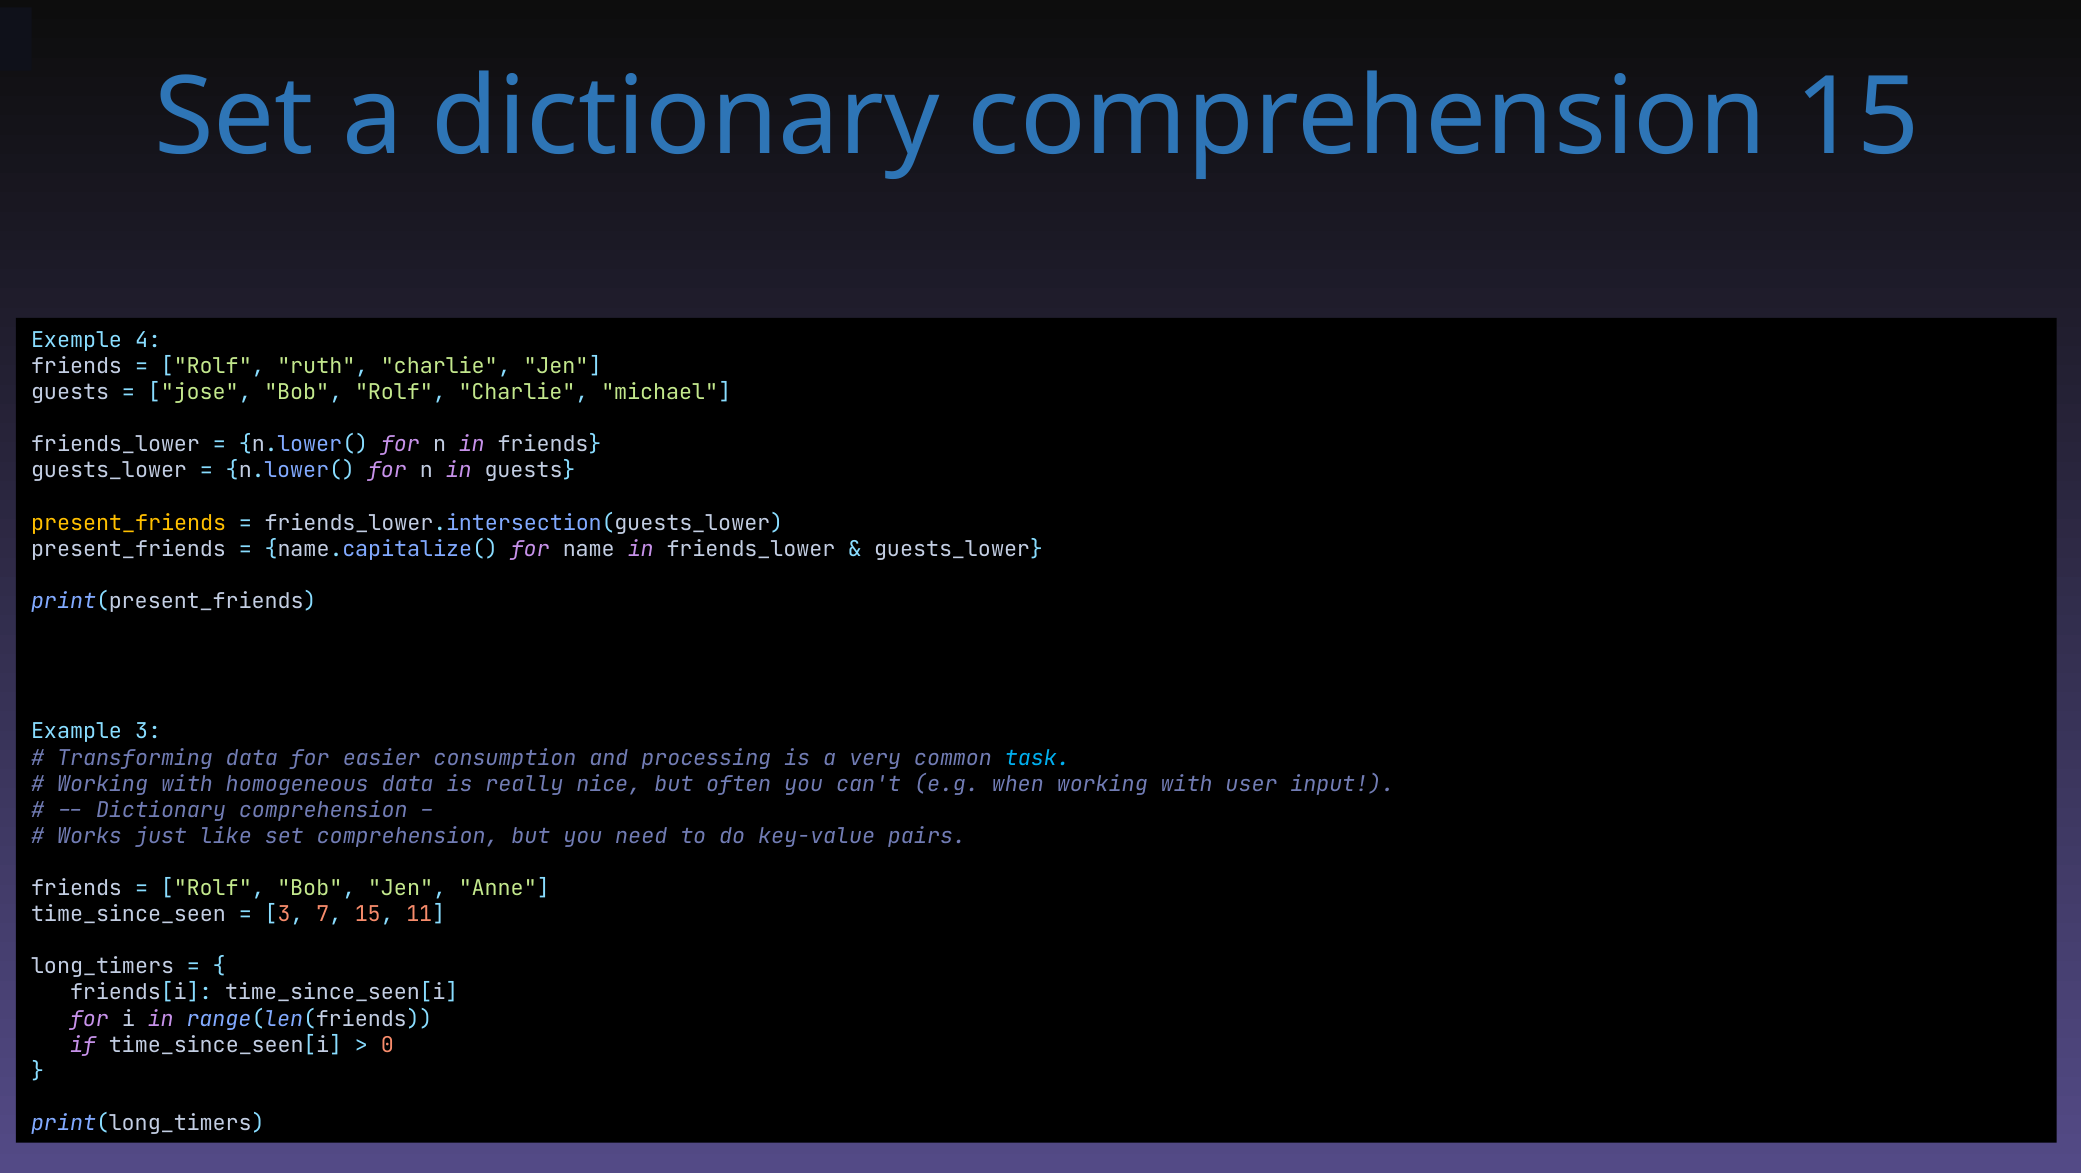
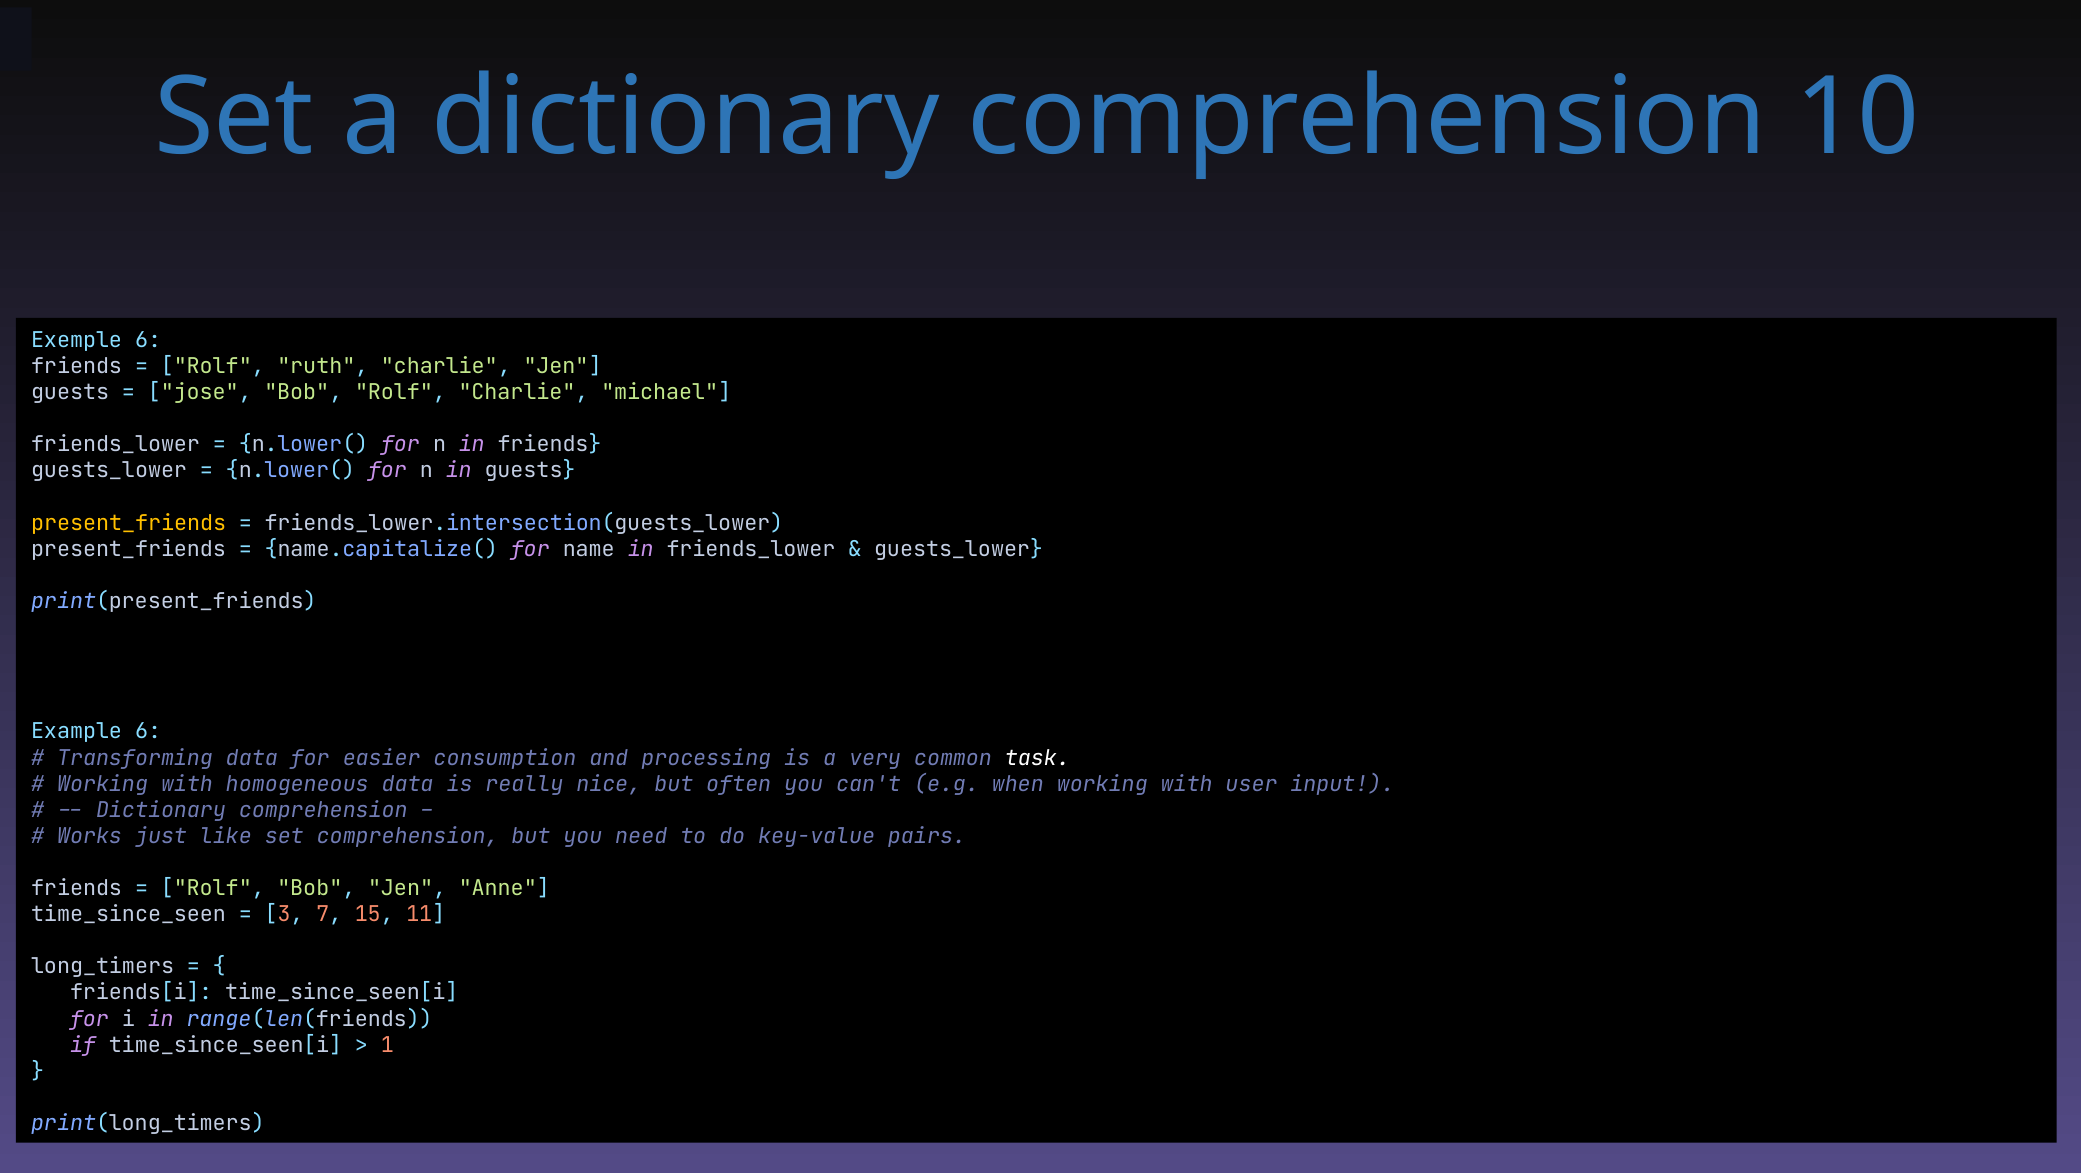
comprehension 15: 15 -> 10 (1857, 118)
Exemple 4: 4 -> 6 (148, 340)
Example 3: 3 -> 6 (148, 732)
task colour: light blue -> white (1037, 758)
0: 0 -> 1 (387, 1045)
